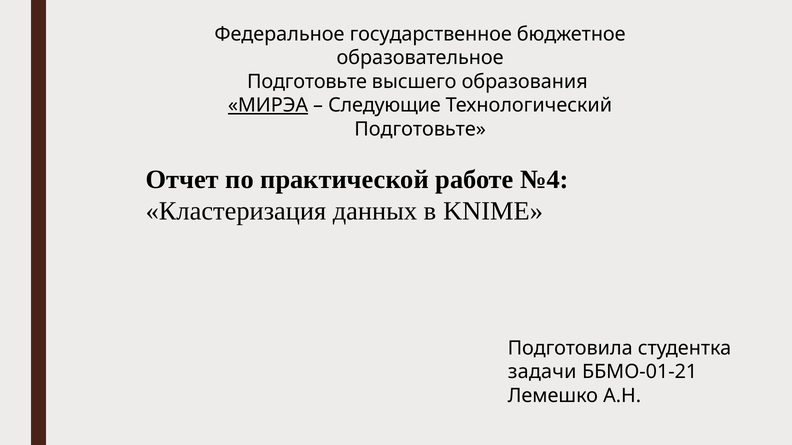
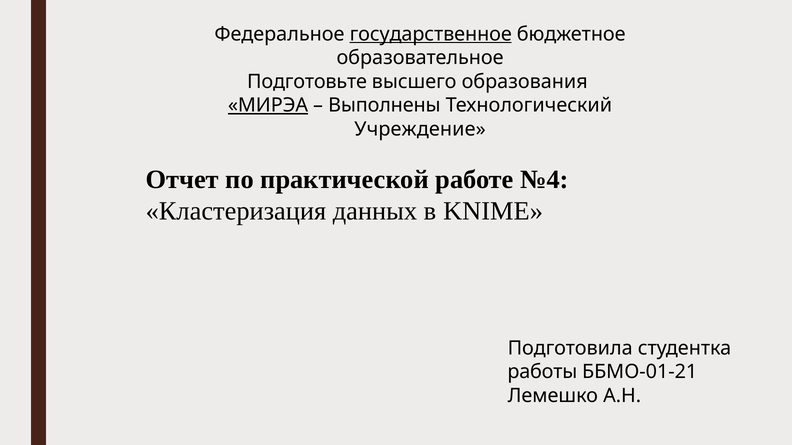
государственное underline: none -> present (431, 34)
Следующие: Следующие -> Выполнены (384, 105)
Подготовьте: Подготовьте -> Учреждение (420, 129)
задачи: задачи -> работы (542, 372)
